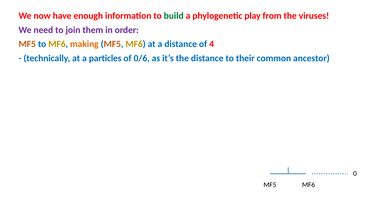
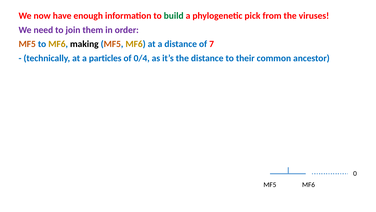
play: play -> pick (252, 16)
making colour: orange -> black (84, 44)
4: 4 -> 7 (212, 44)
0/6: 0/6 -> 0/4 (142, 58)
